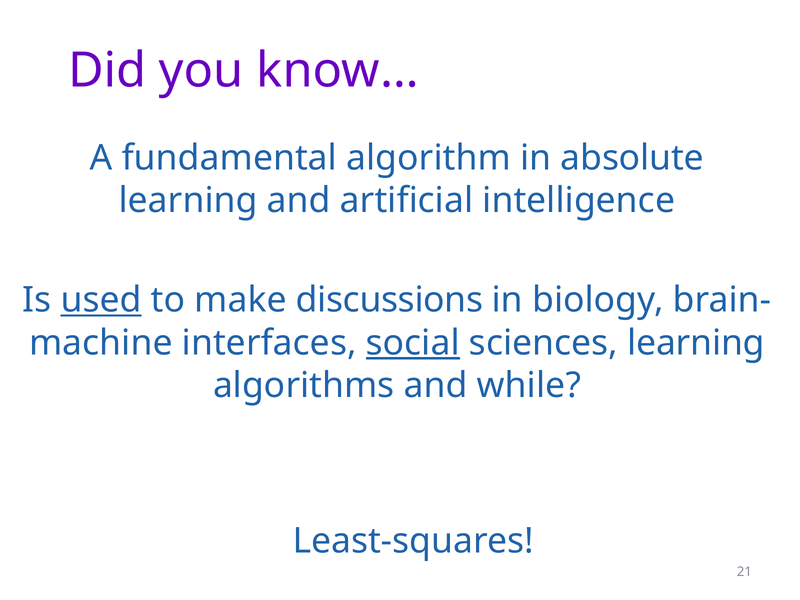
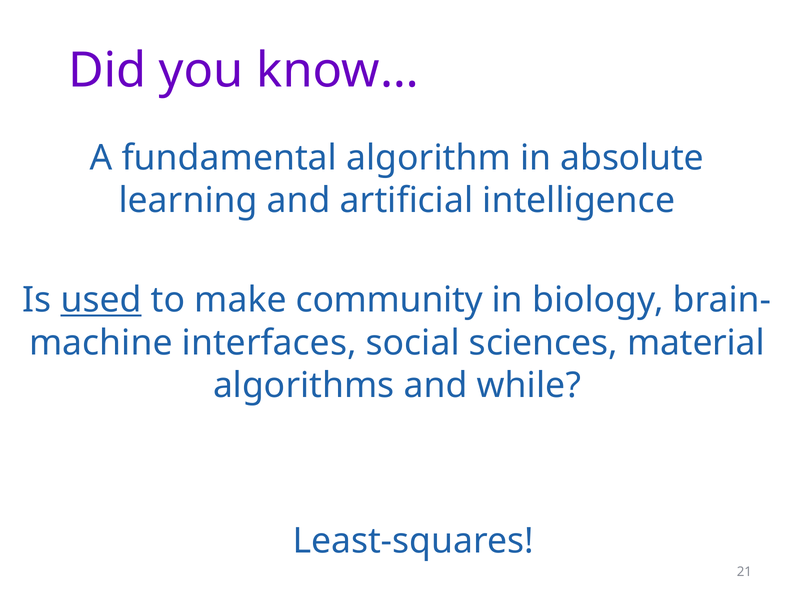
discussions: discussions -> community (389, 300)
social underline: present -> none (413, 343)
sciences learning: learning -> material (696, 343)
